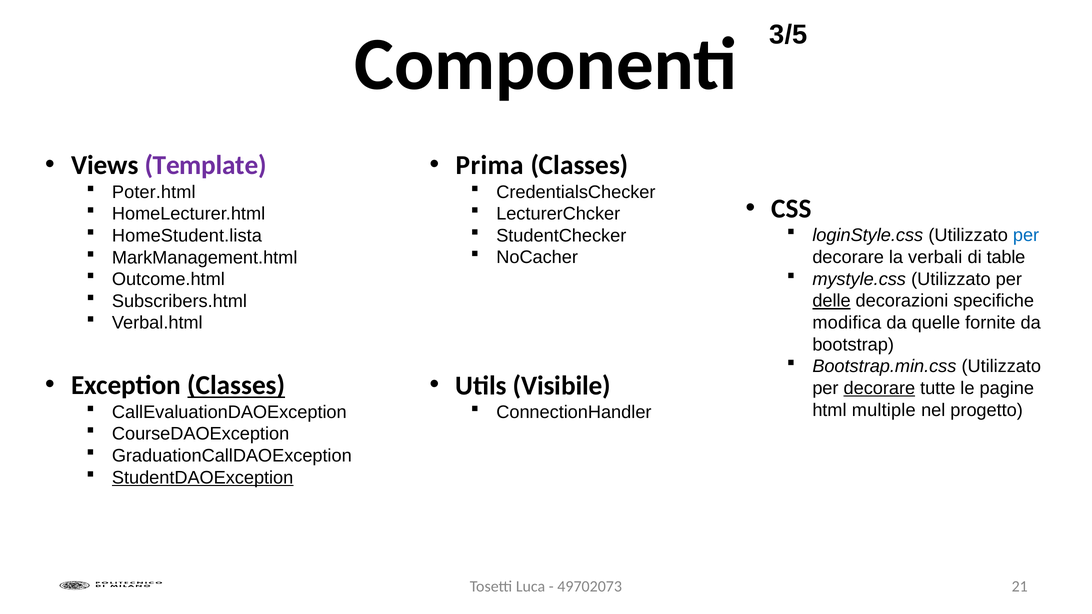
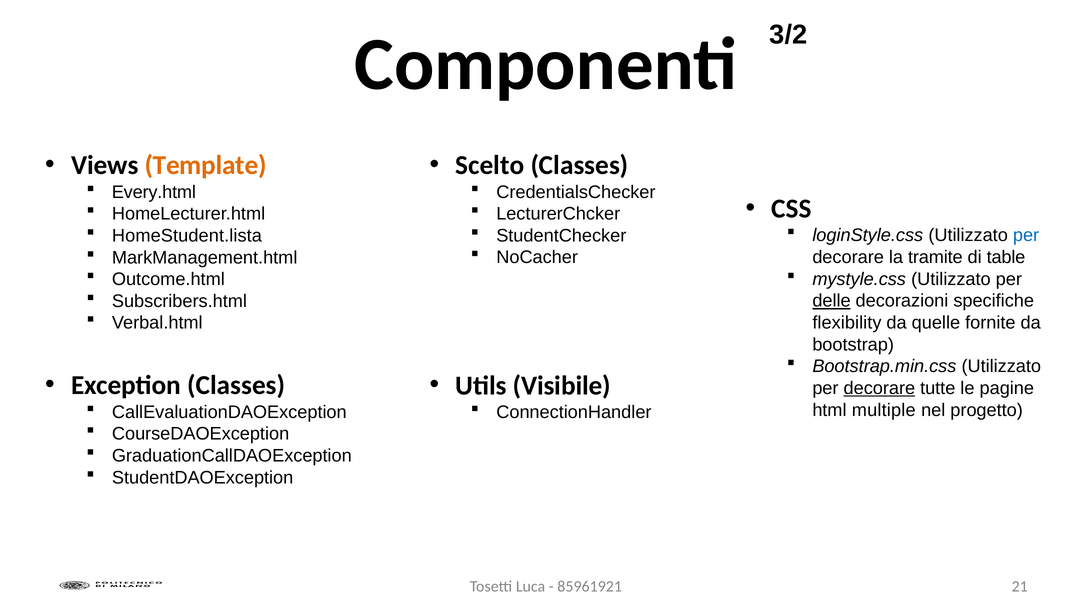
3/5: 3/5 -> 3/2 (788, 35)
Template colour: purple -> orange (206, 165)
Prima: Prima -> Scelto (490, 165)
Poter.html: Poter.html -> Every.html (154, 192)
verbali: verbali -> tramite (935, 257)
modifica: modifica -> flexibility (847, 323)
Classes underline: present -> none (236, 386)
StudentDAOException underline: present -> none (203, 478)
49702073: 49702073 -> 85961921 (590, 587)
